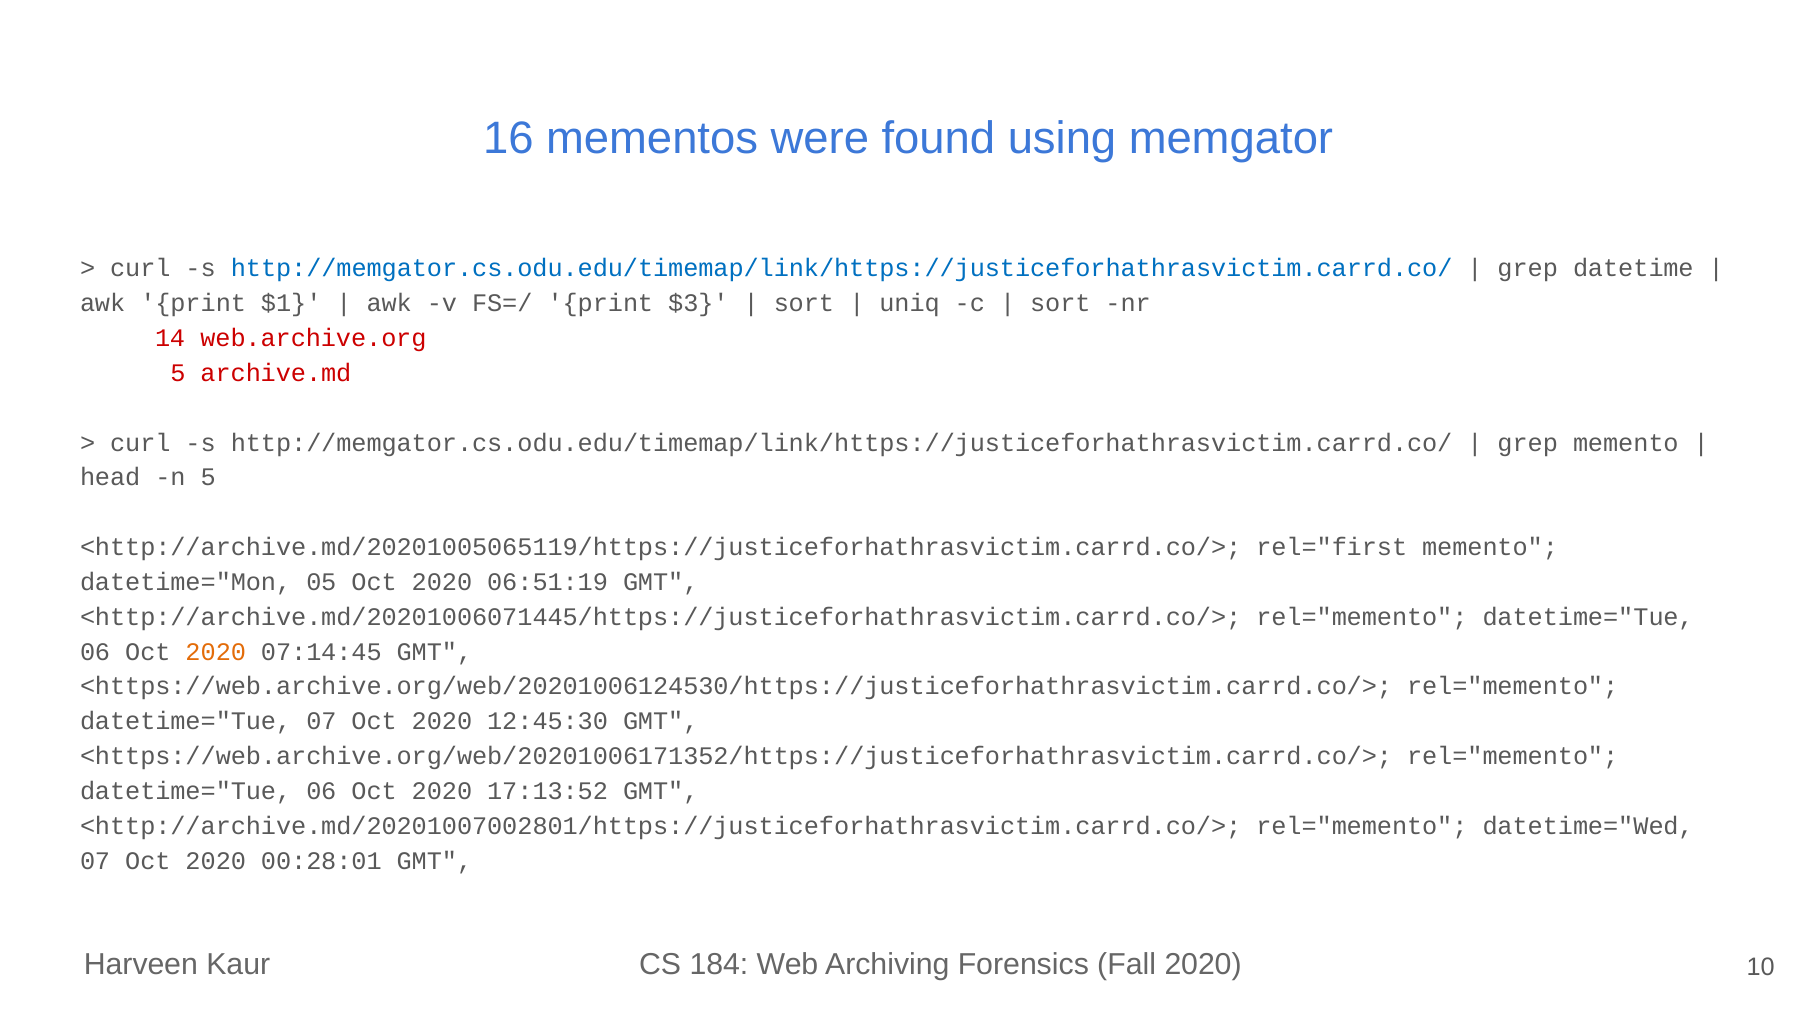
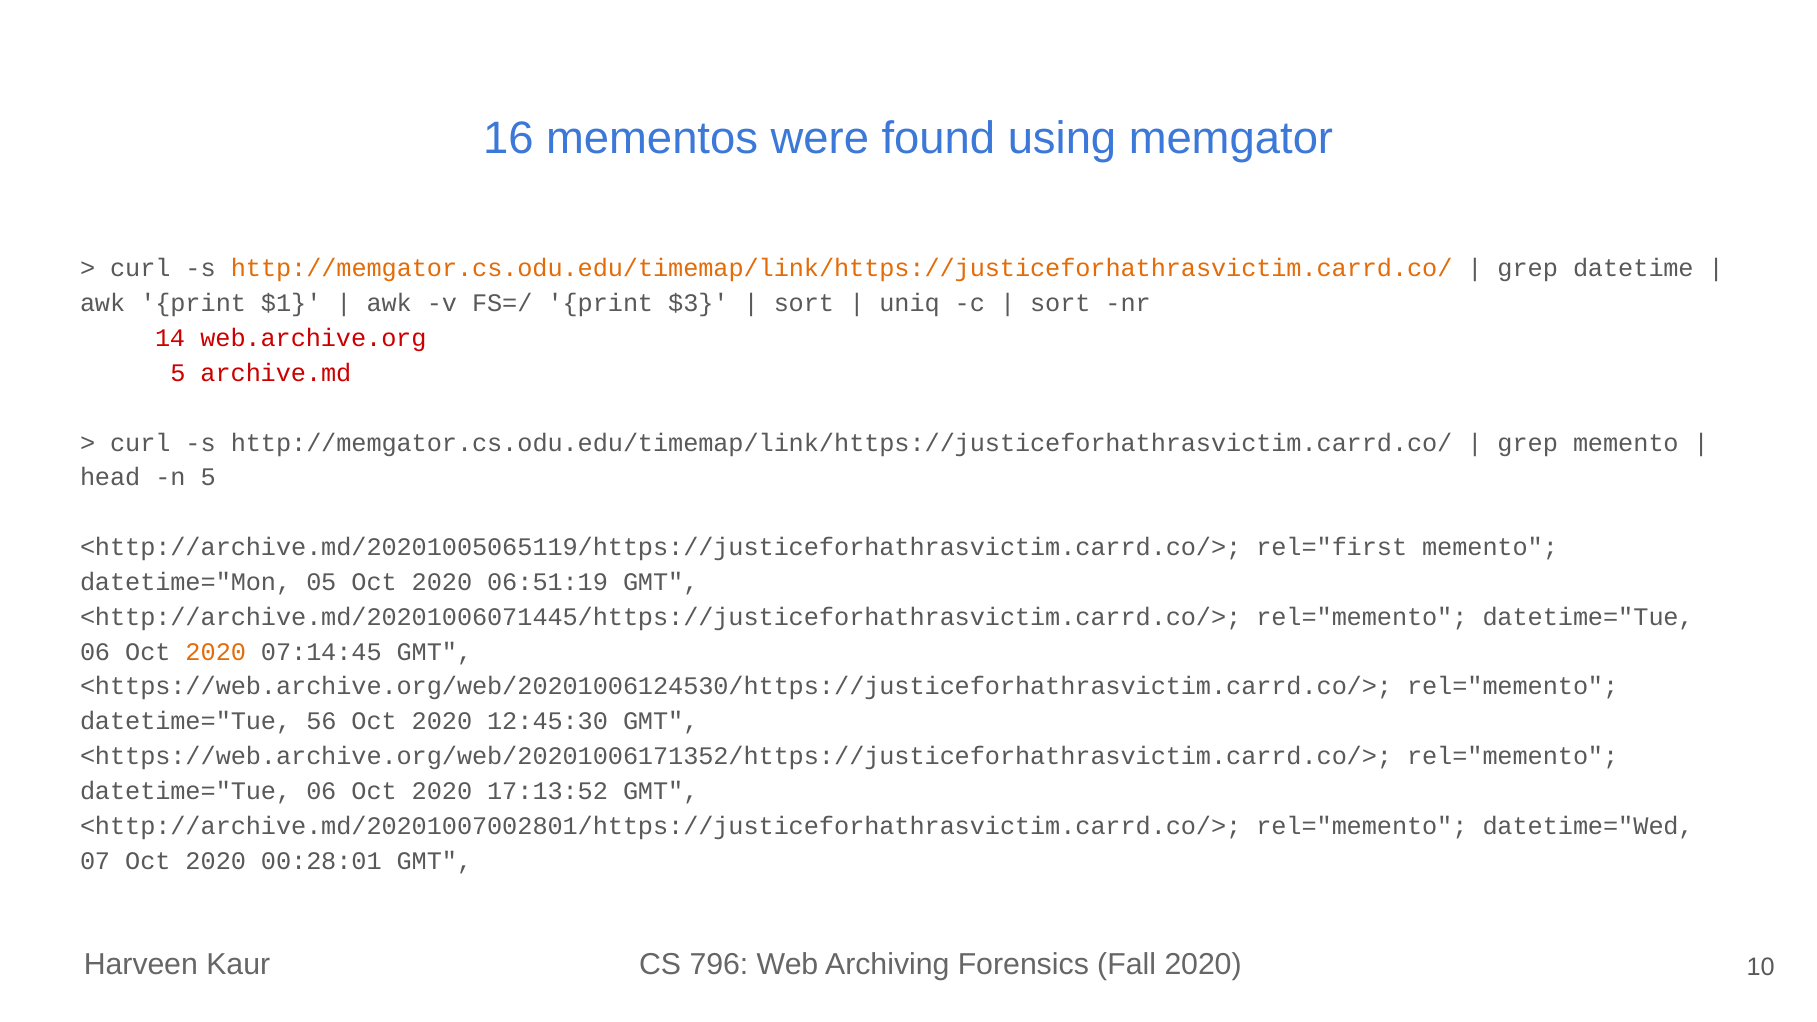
http://memgator.cs.odu.edu/timemap/link/https://justiceforhathrasvictim.carrd.co/ colour: blue -> orange (842, 269)
datetime="Tue 07: 07 -> 56 (321, 721)
184: 184 -> 796 (719, 965)
